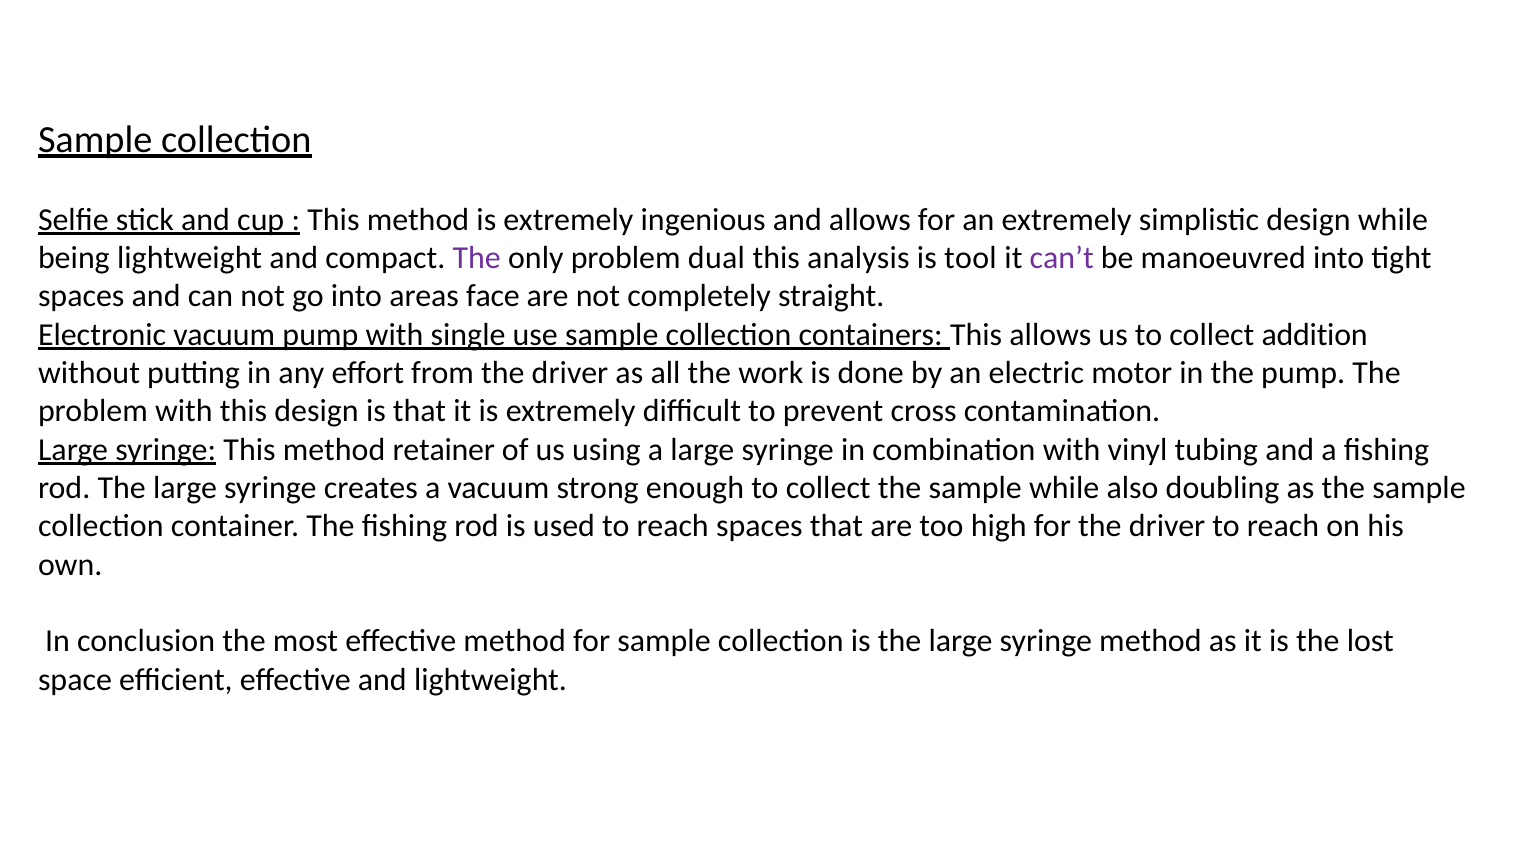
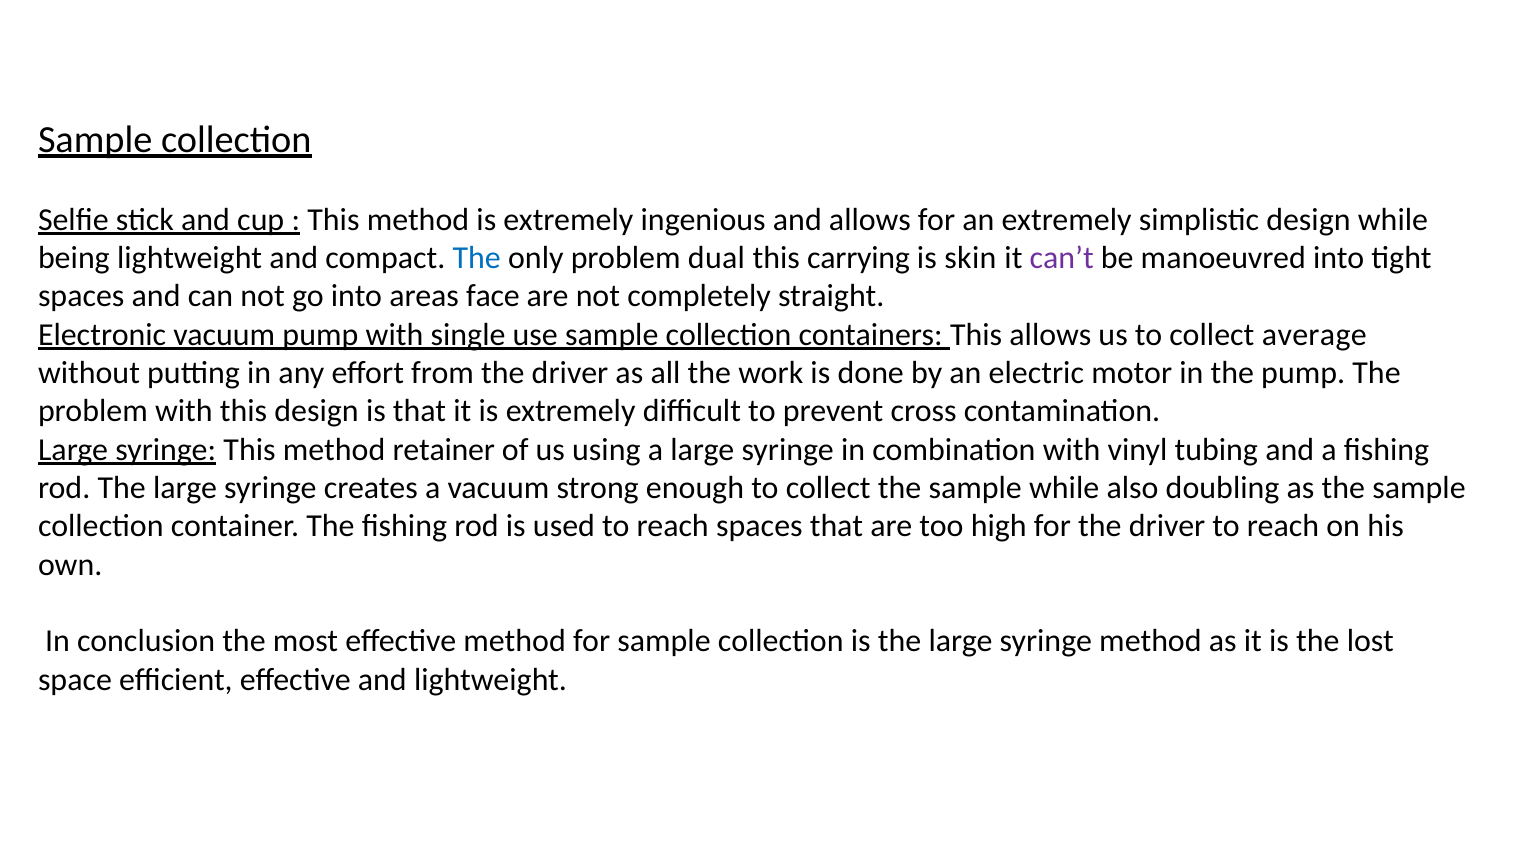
The colour: purple -> blue (477, 258)
analysis: analysis -> carrying (859, 258)
tool: tool -> skin (970, 258)
addition: addition -> average (1314, 334)
